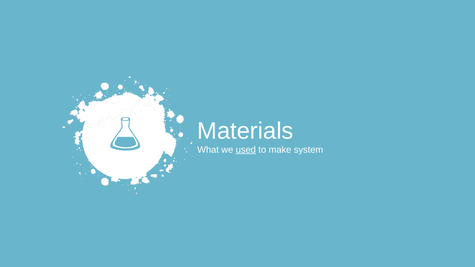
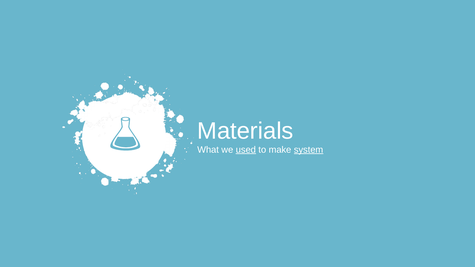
system underline: none -> present (309, 150)
